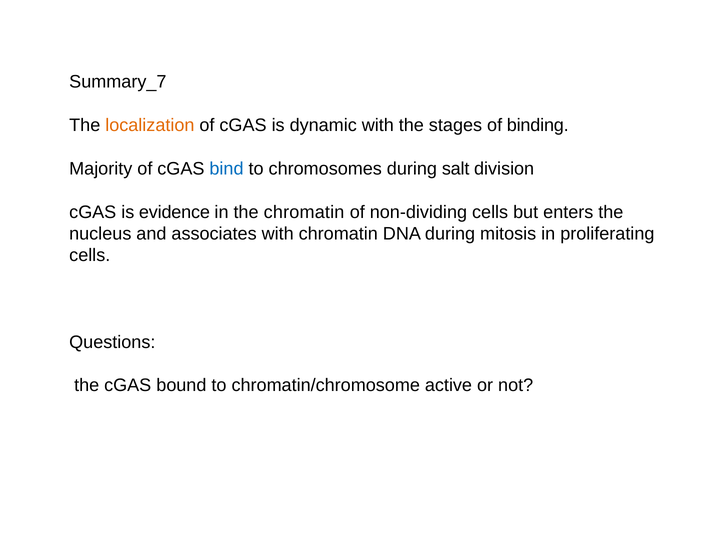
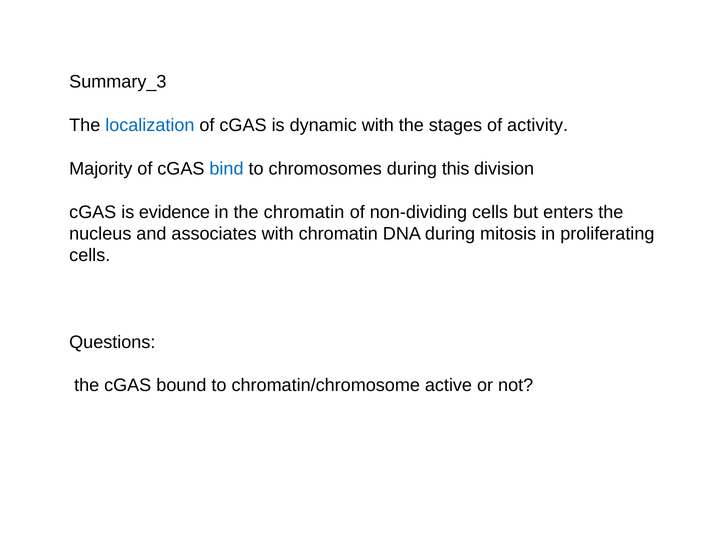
Summary_7: Summary_7 -> Summary_3 (118, 82)
localization colour: orange -> blue (150, 125)
binding: binding -> activity (538, 125)
salt: salt -> this (456, 169)
